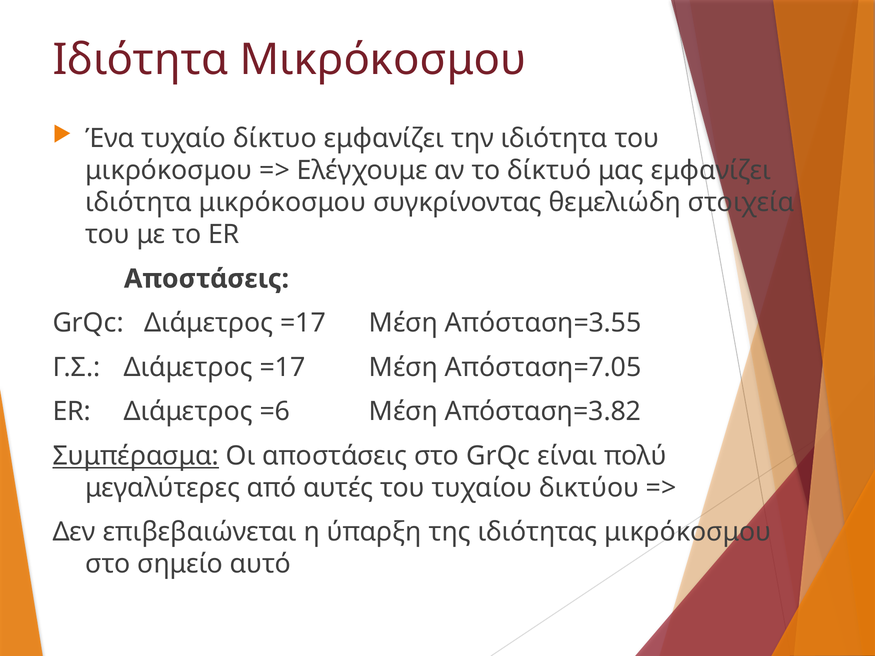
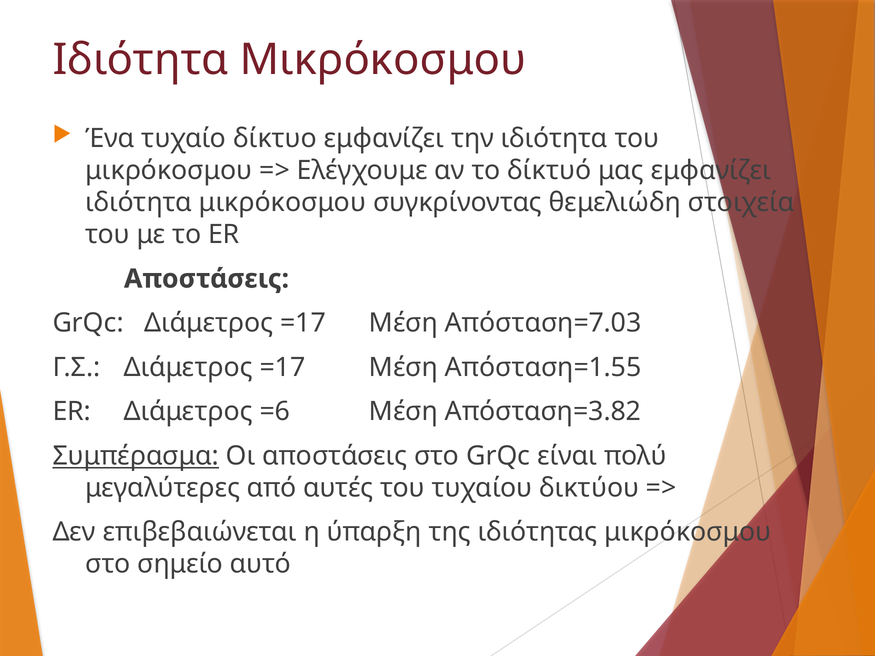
Απόσταση=3.55: Απόσταση=3.55 -> Απόσταση=7.03 (543, 323)
Απόσταση=7.05: Απόσταση=7.05 -> Απόσταση=1.55 (543, 367)
